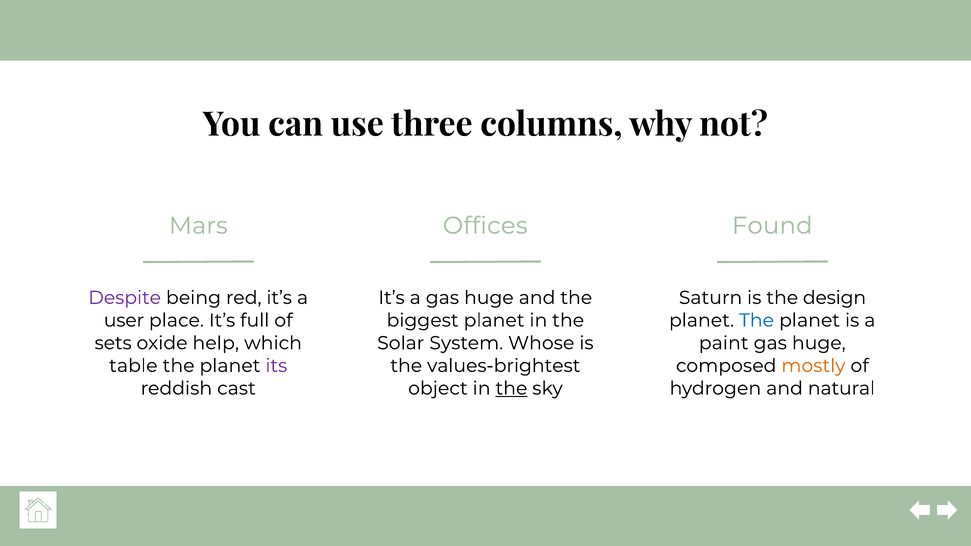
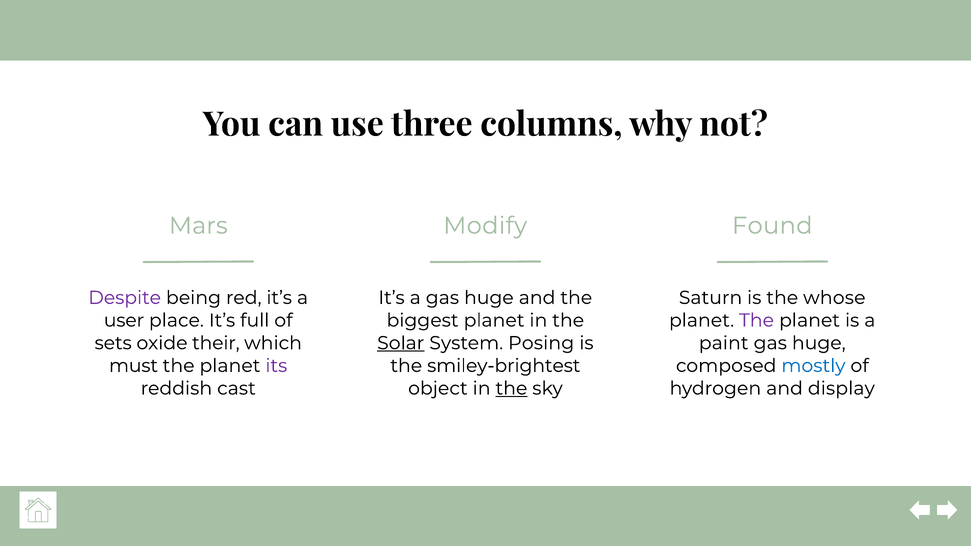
Offices: Offices -> Modify (485, 226)
design: design -> whose (834, 298)
The colour: blue -> purple (757, 321)
help: help -> their (216, 343)
Solar underline: none -> present (401, 343)
Whose: Whose -> Posing (541, 343)
table: table -> must (133, 366)
values-brightest: values-brightest -> smiley-brightest (504, 366)
mostly colour: orange -> blue (813, 366)
natural: natural -> display (841, 389)
